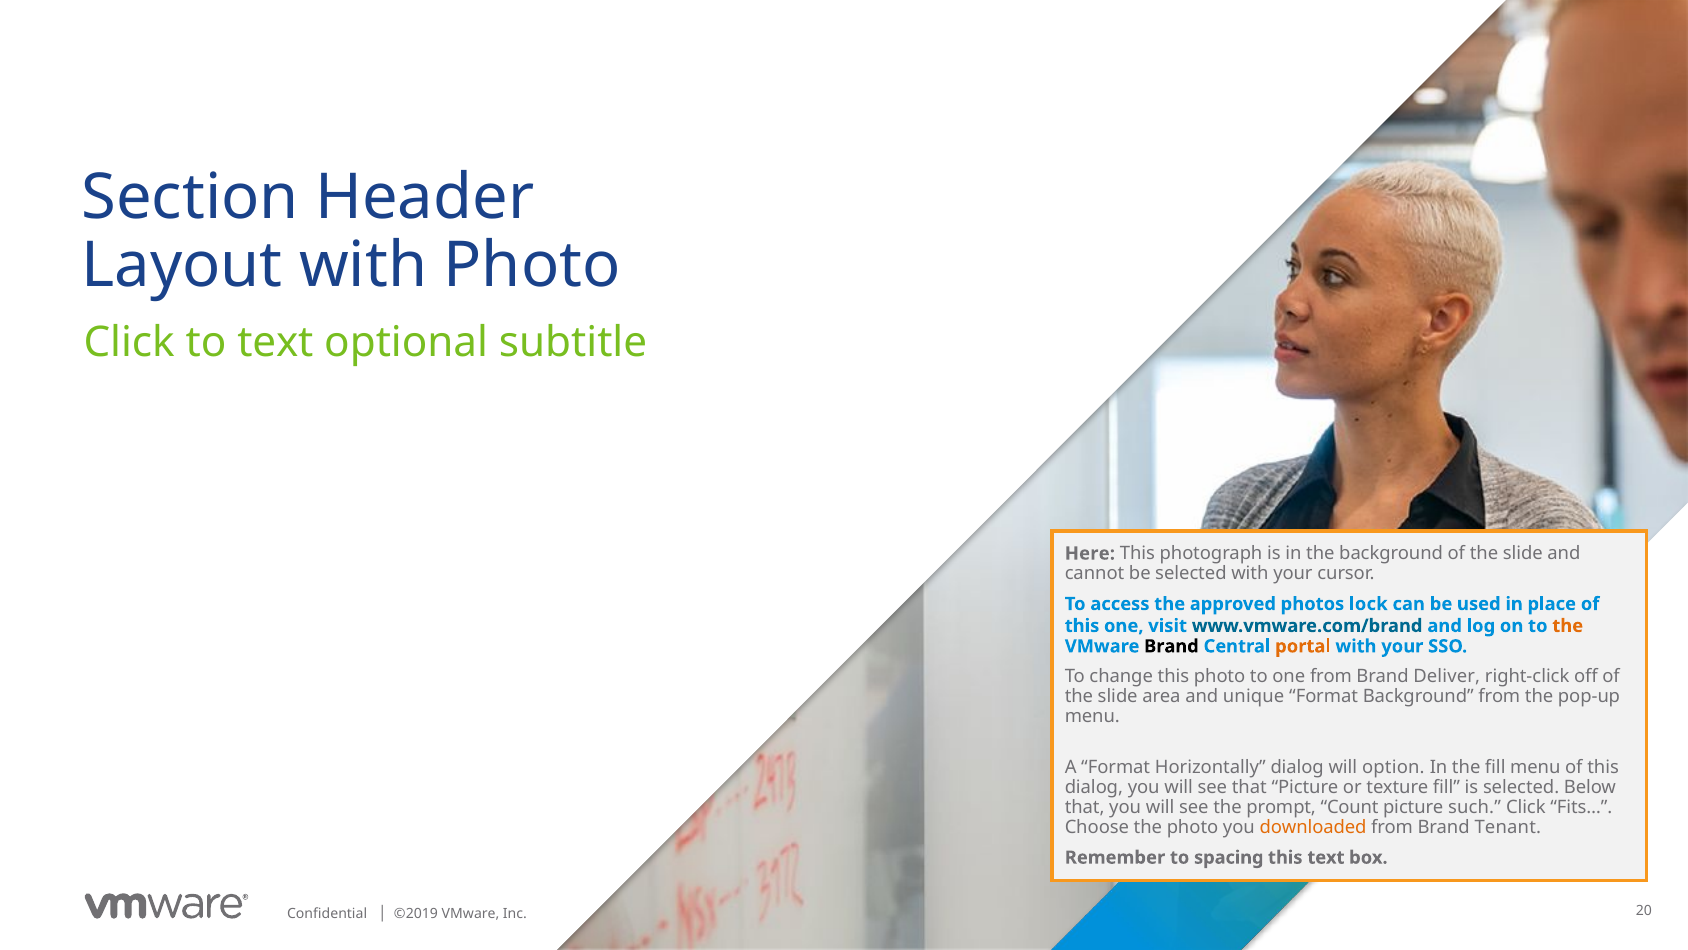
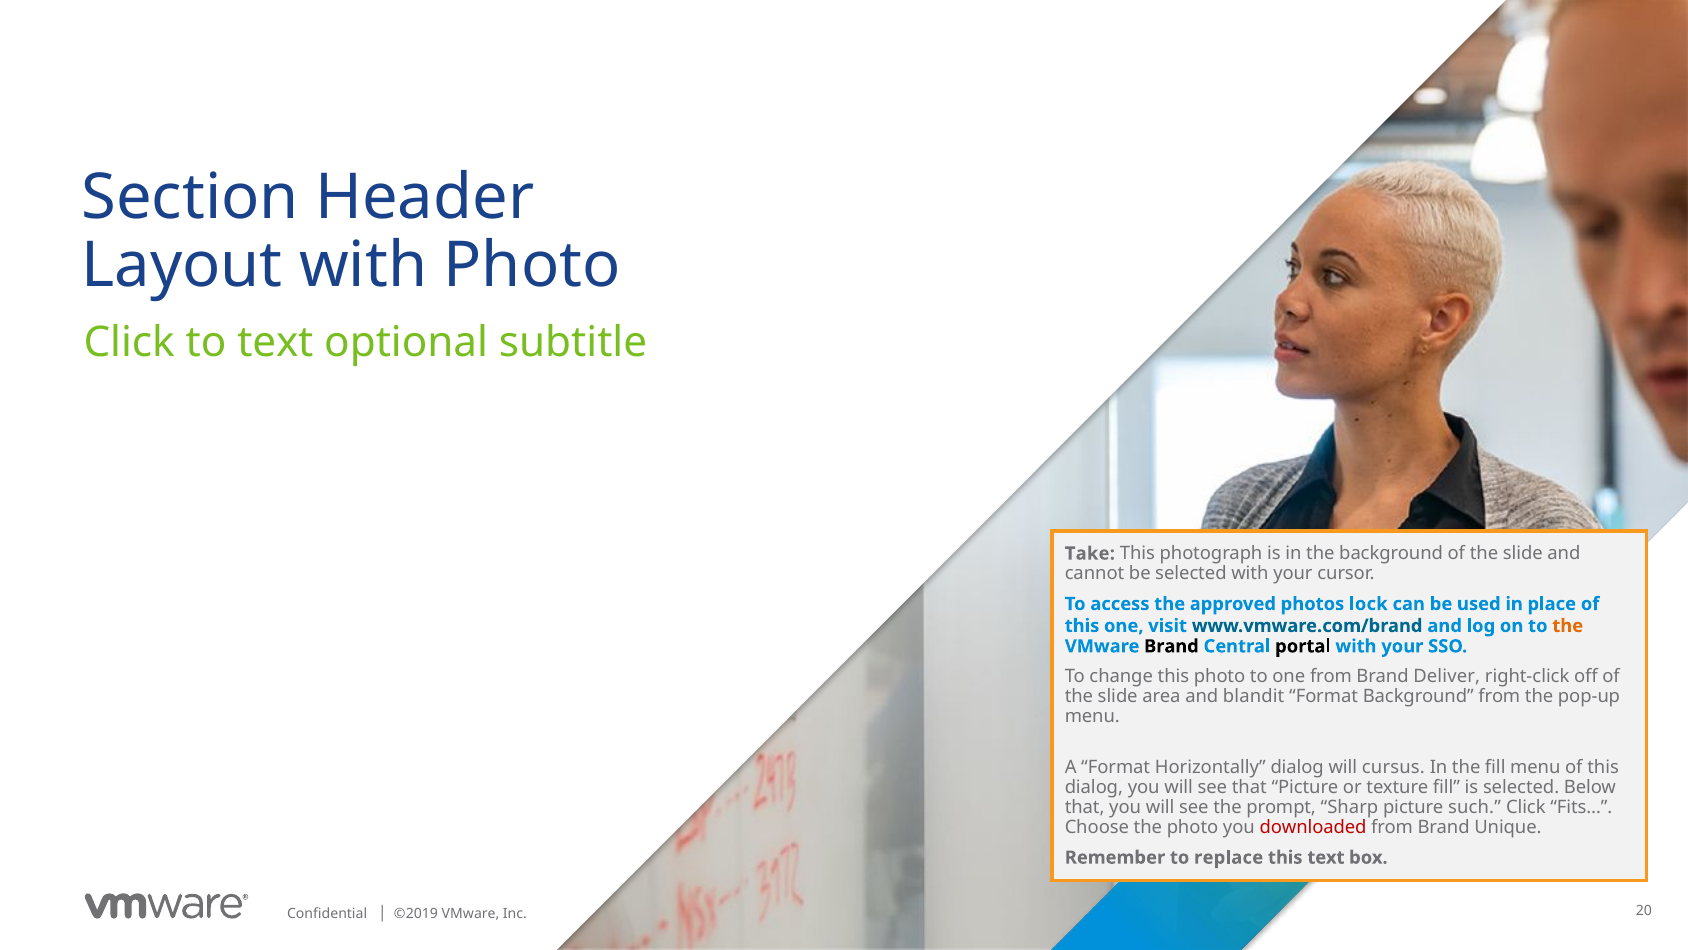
Here: Here -> Take (1090, 553)
portal colour: orange -> black (1303, 646)
unique: unique -> blandit (1254, 697)
option: option -> cursus (1393, 767)
Count: Count -> Sharp (1349, 807)
downloaded colour: orange -> red (1313, 827)
Tenant: Tenant -> Unique (1508, 827)
spacing: spacing -> replace (1229, 857)
